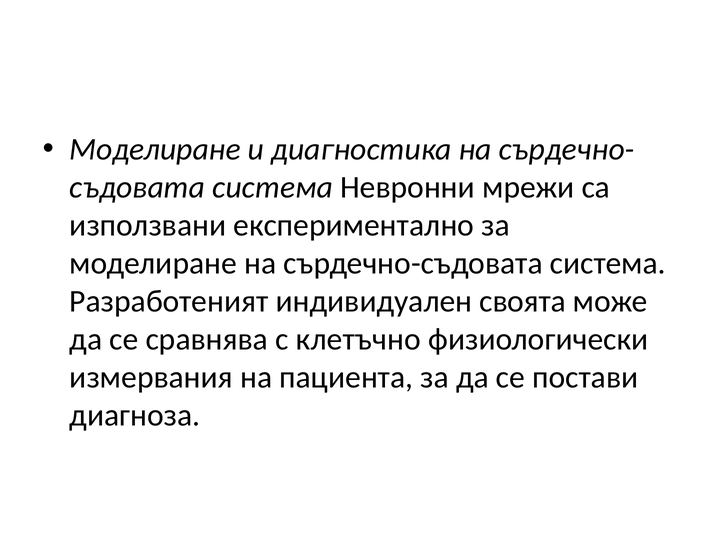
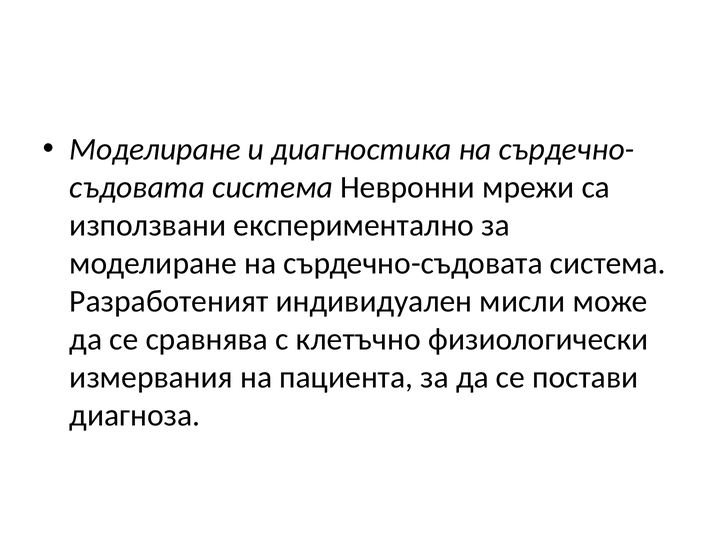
своята: своята -> мисли (522, 301)
